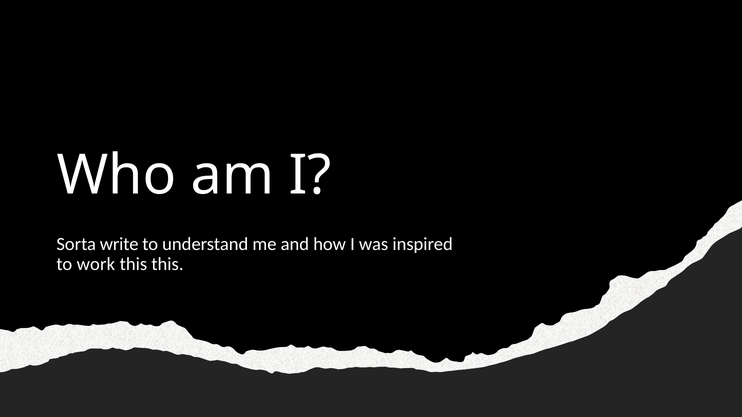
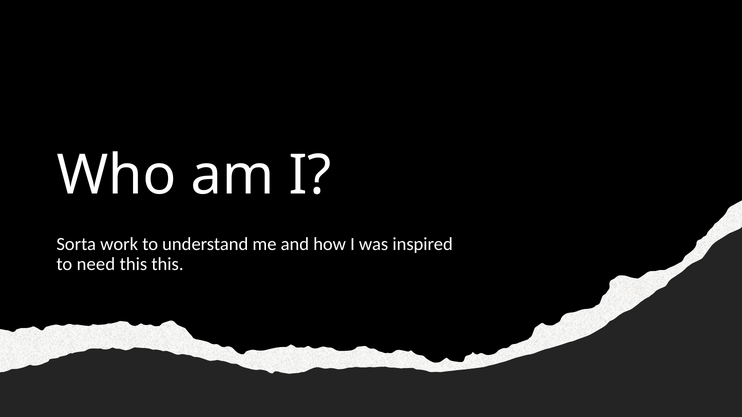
write: write -> work (119, 245)
work: work -> need (96, 265)
